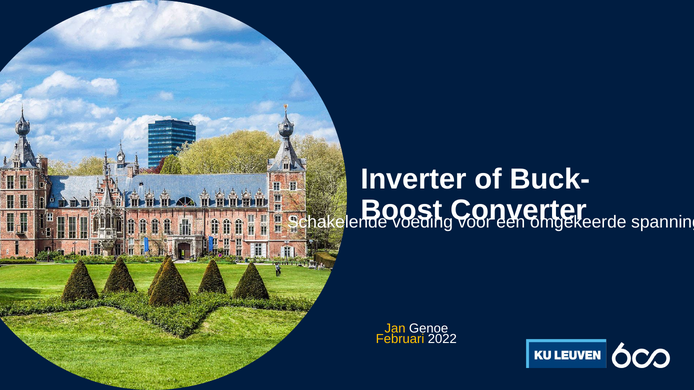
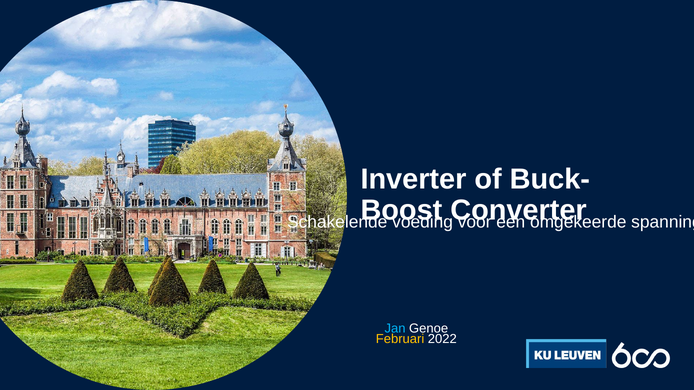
Jan colour: yellow -> light blue (395, 329)
